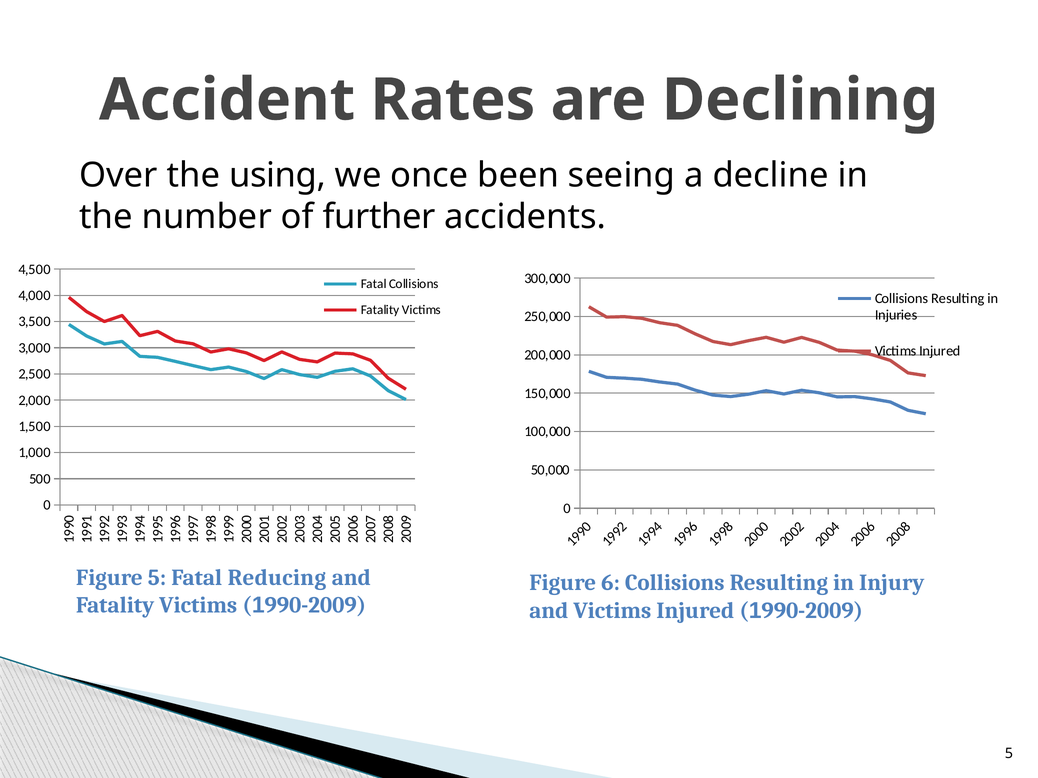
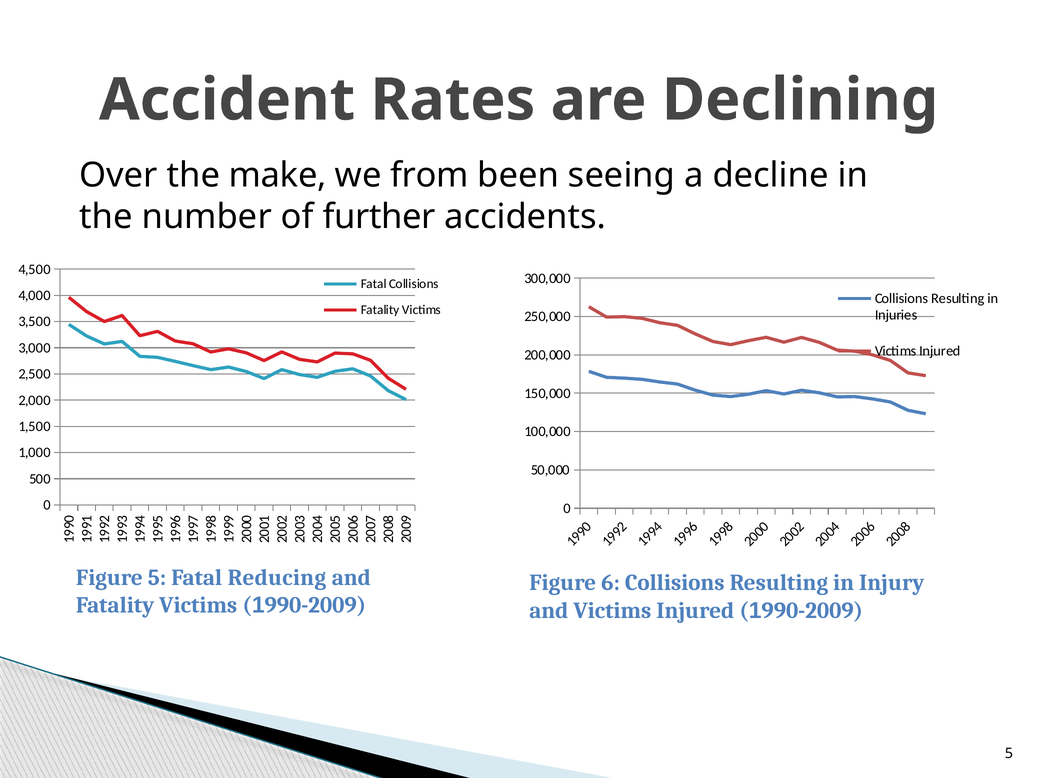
using: using -> make (278, 175)
once: once -> from (430, 175)
